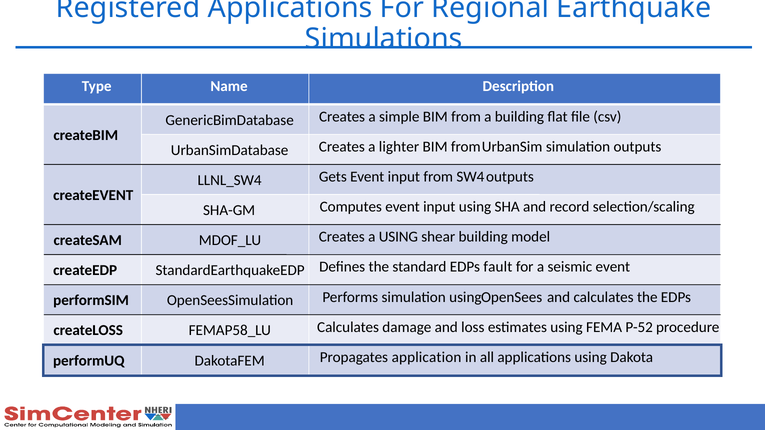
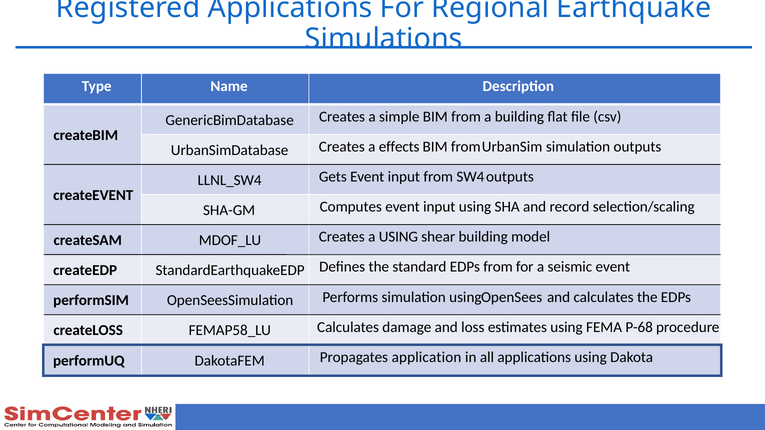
lighter: lighter -> effects (399, 147)
EDPs fault: fault -> from (498, 267)
P-52: P-52 -> P-68 (639, 327)
